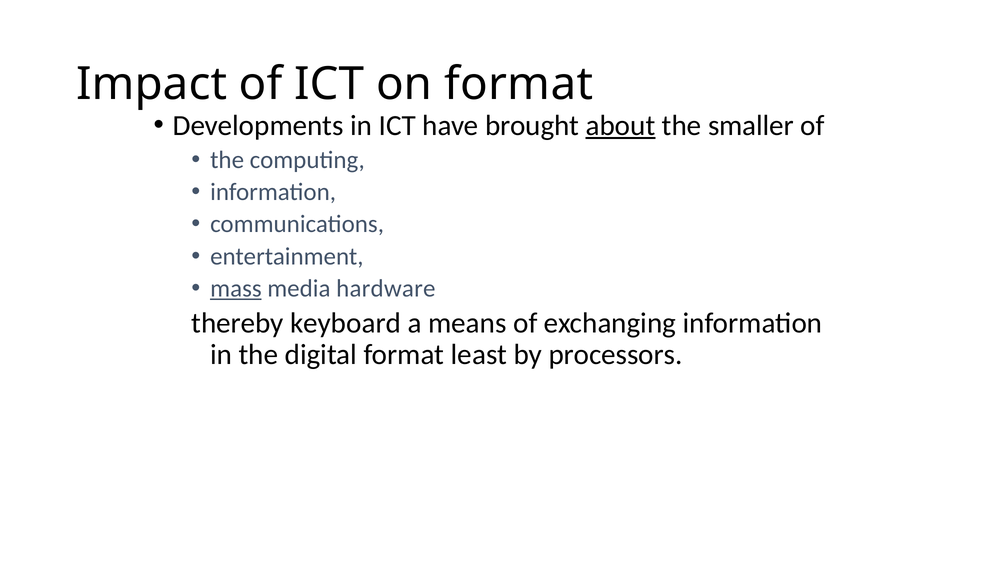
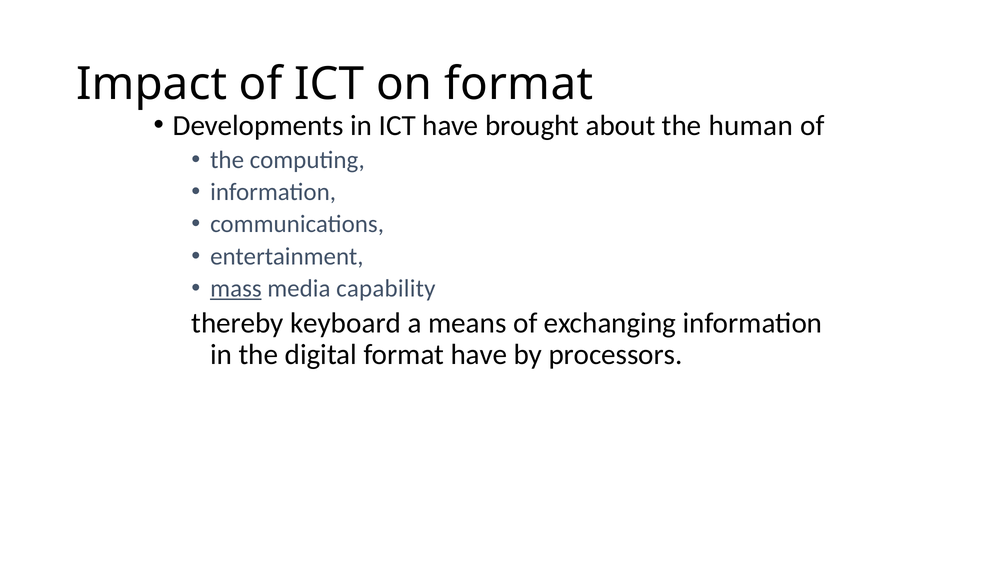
about underline: present -> none (621, 126)
smaller: smaller -> human (751, 126)
hardware: hardware -> capability (386, 289)
format least: least -> have (479, 355)
